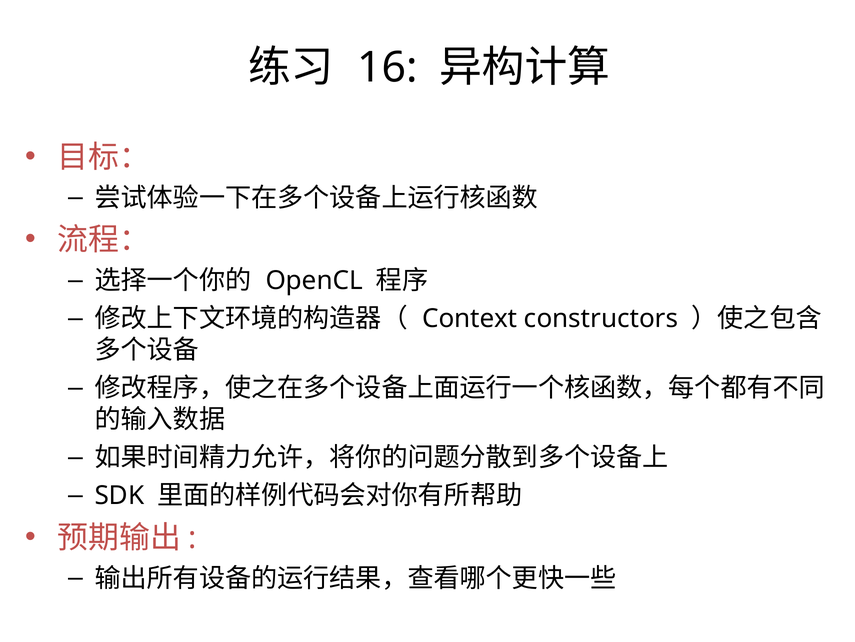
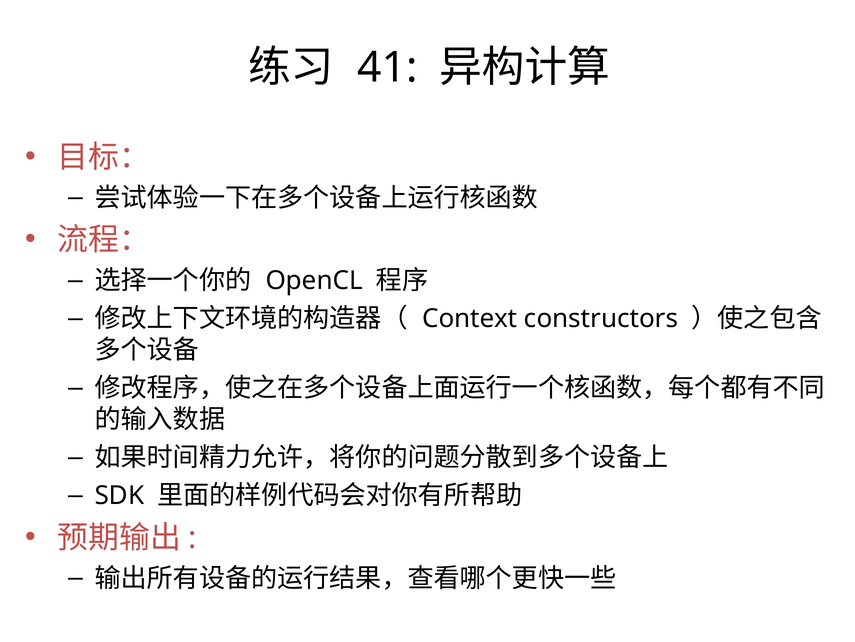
16: 16 -> 41 (388, 68)
